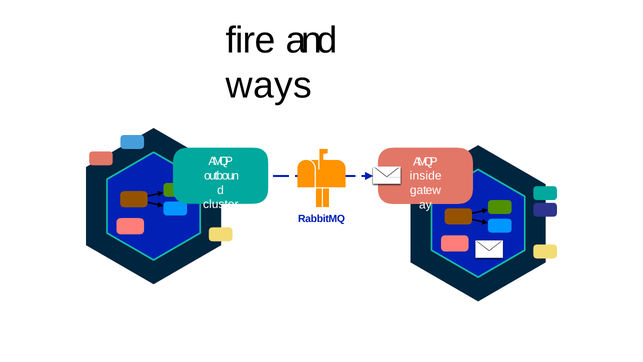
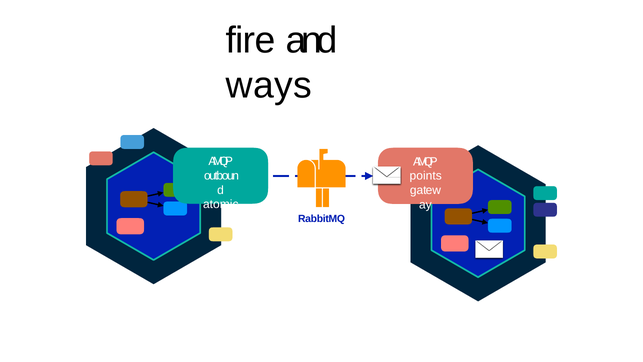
inside: inside -> points (426, 176)
cluster: cluster -> atomic (221, 204)
